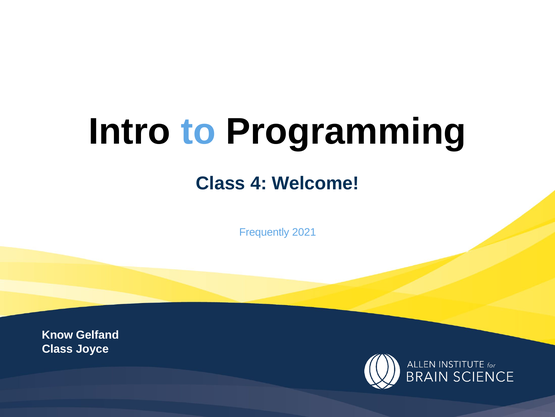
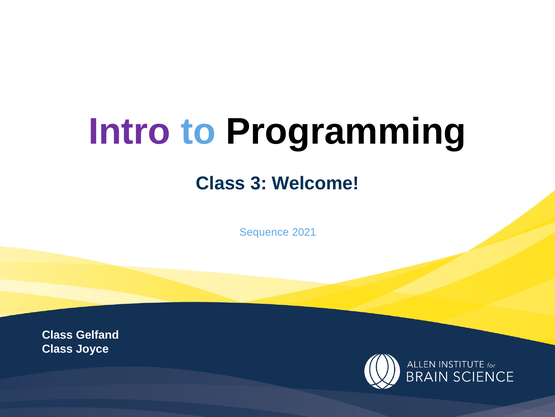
Intro colour: black -> purple (129, 131)
4: 4 -> 3 (259, 183)
Frequently: Frequently -> Sequence (264, 232)
Know: Know -> Class (57, 334)
